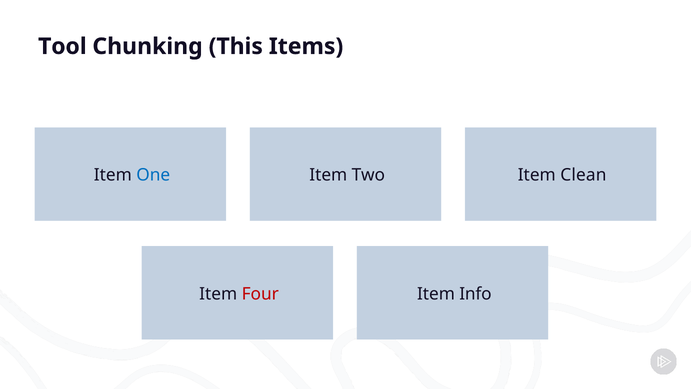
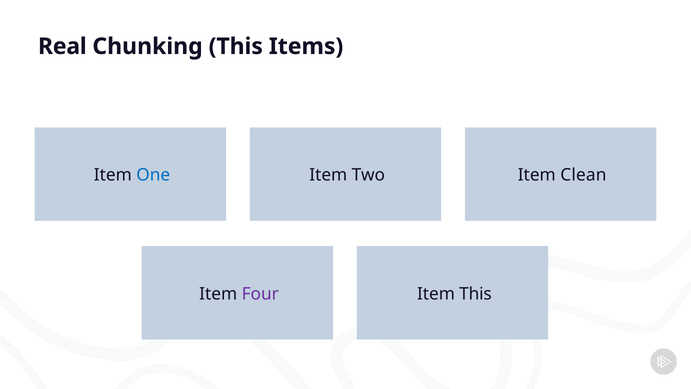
Tool: Tool -> Real (62, 46)
Four colour: red -> purple (260, 294)
Item Info: Info -> This (475, 294)
